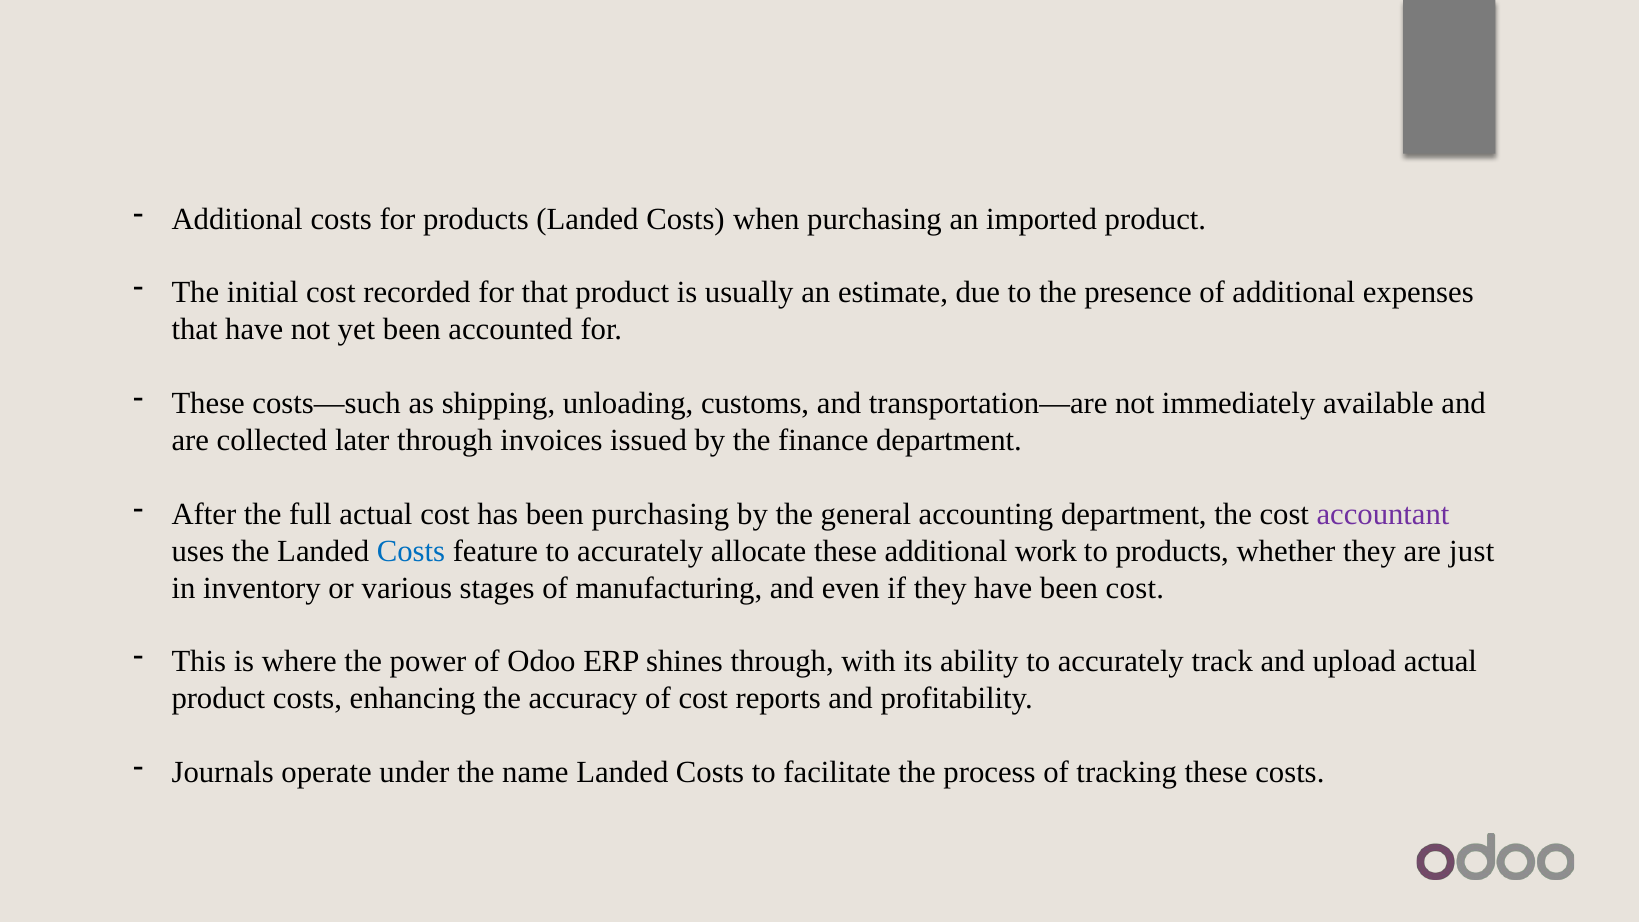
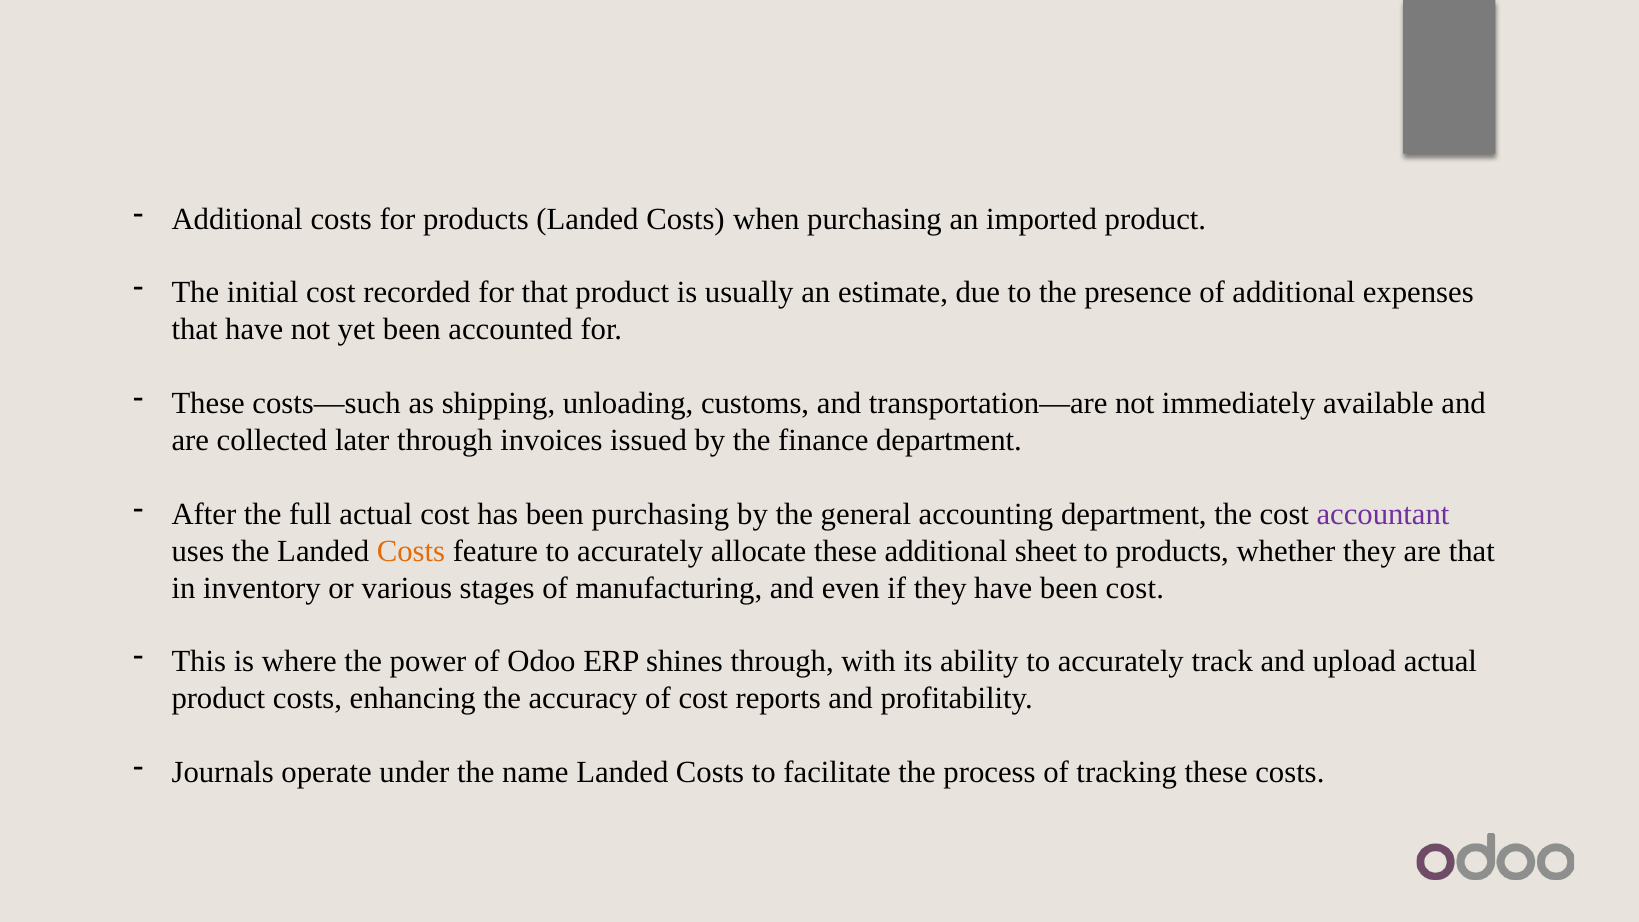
Costs colour: blue -> orange (411, 551)
work: work -> sheet (1046, 551)
are just: just -> that (1472, 551)
